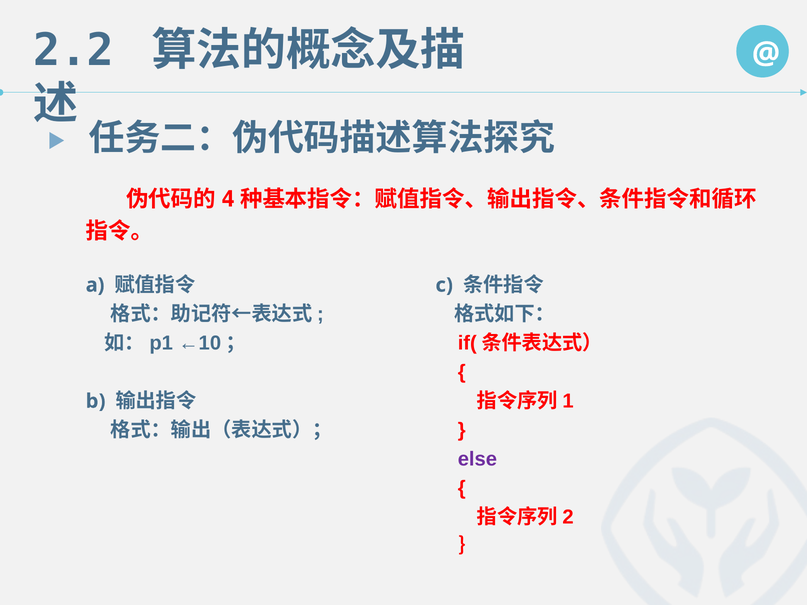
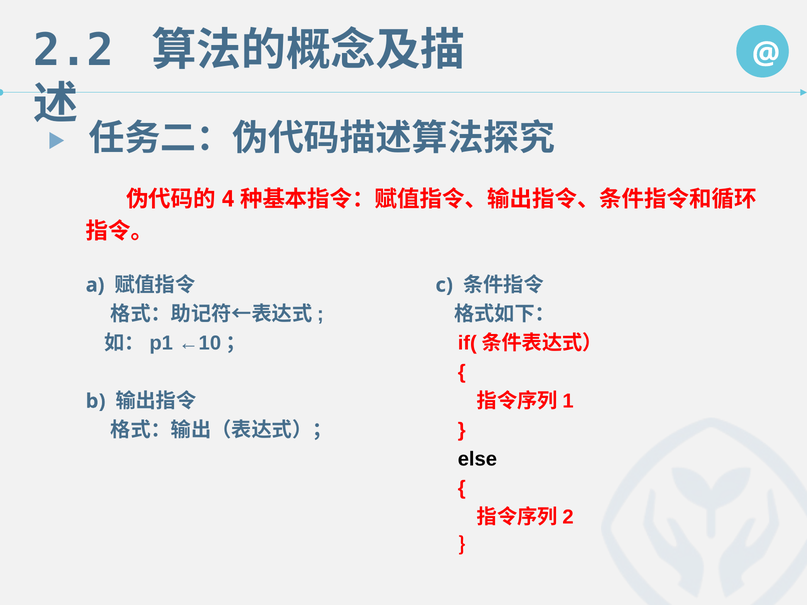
else colour: purple -> black (477, 459)
